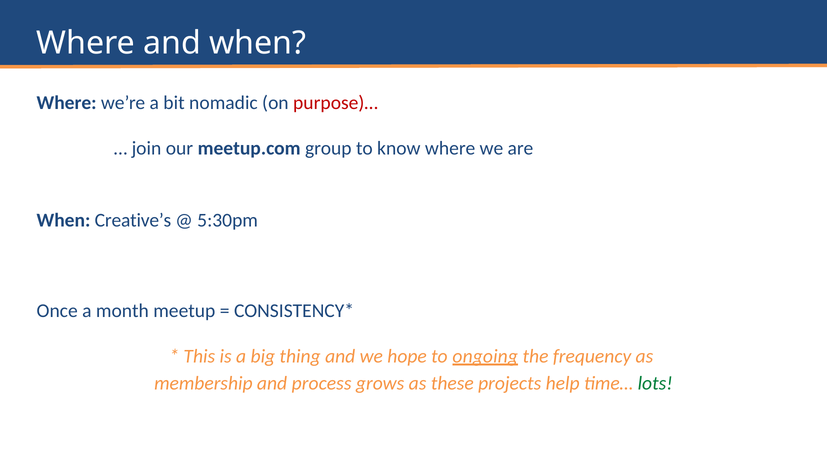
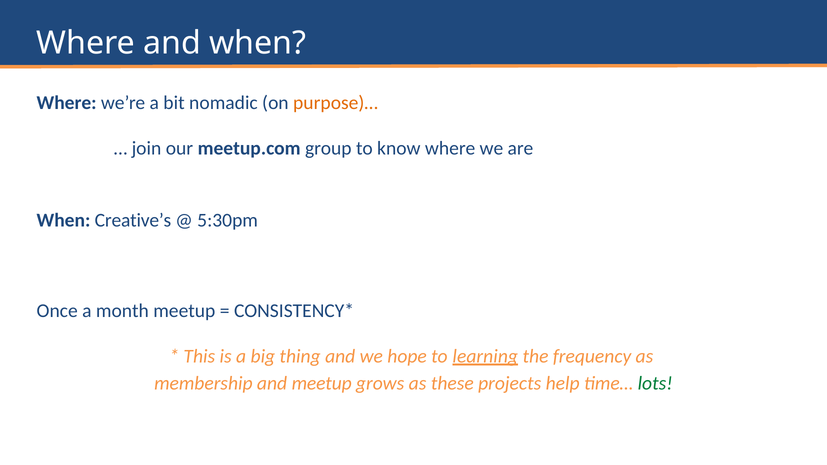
purpose)… colour: red -> orange (335, 103)
ongoing: ongoing -> learning (485, 356)
and process: process -> meetup (322, 383)
